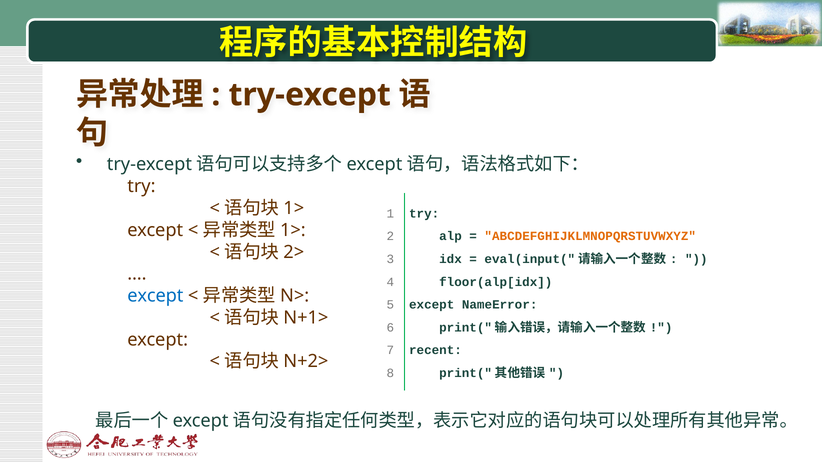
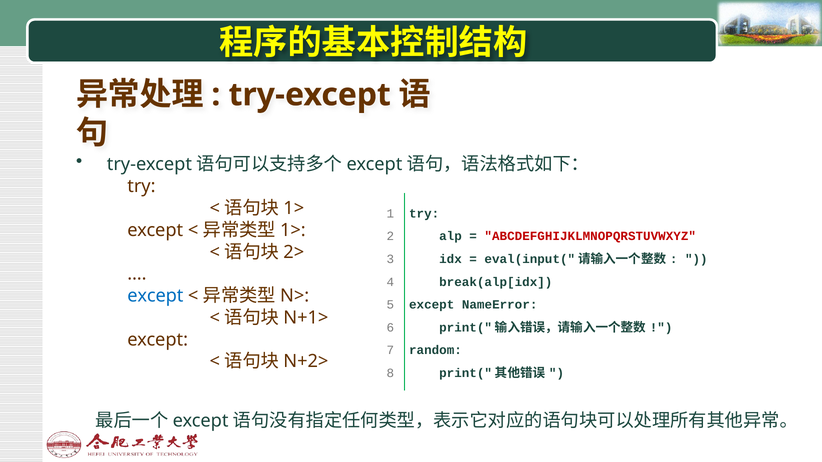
ABCDEFGHIJKLMNOPQRSTUVWXYZ colour: orange -> red (590, 236)
floor(alp[idx: floor(alp[idx -> break(alp[idx (496, 282)
recent: recent -> random (435, 351)
